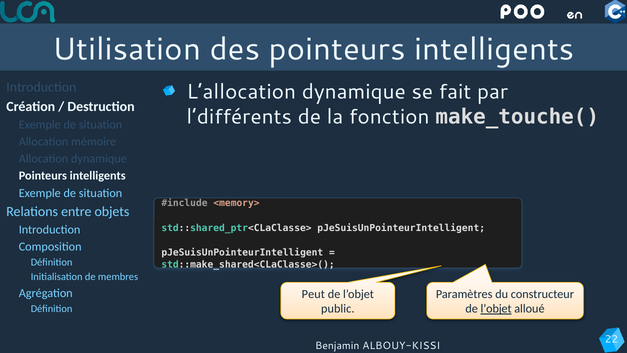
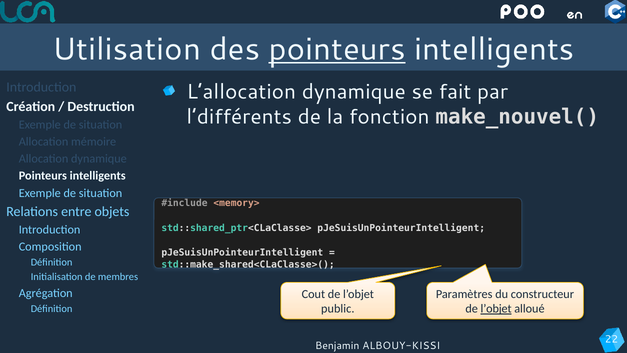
pointeurs underline: none -> present (337, 49)
make_touche(: make_touche( -> make_nouvel( (517, 117)
Peut: Peut -> Cout (313, 294)
